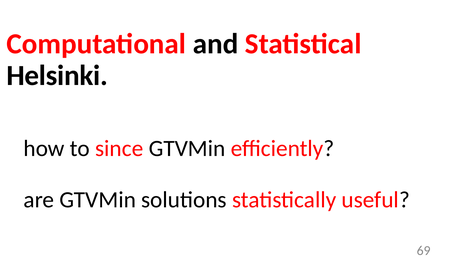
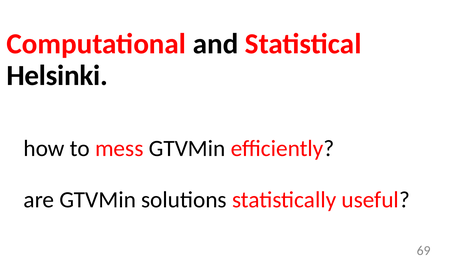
since: since -> mess (119, 149)
